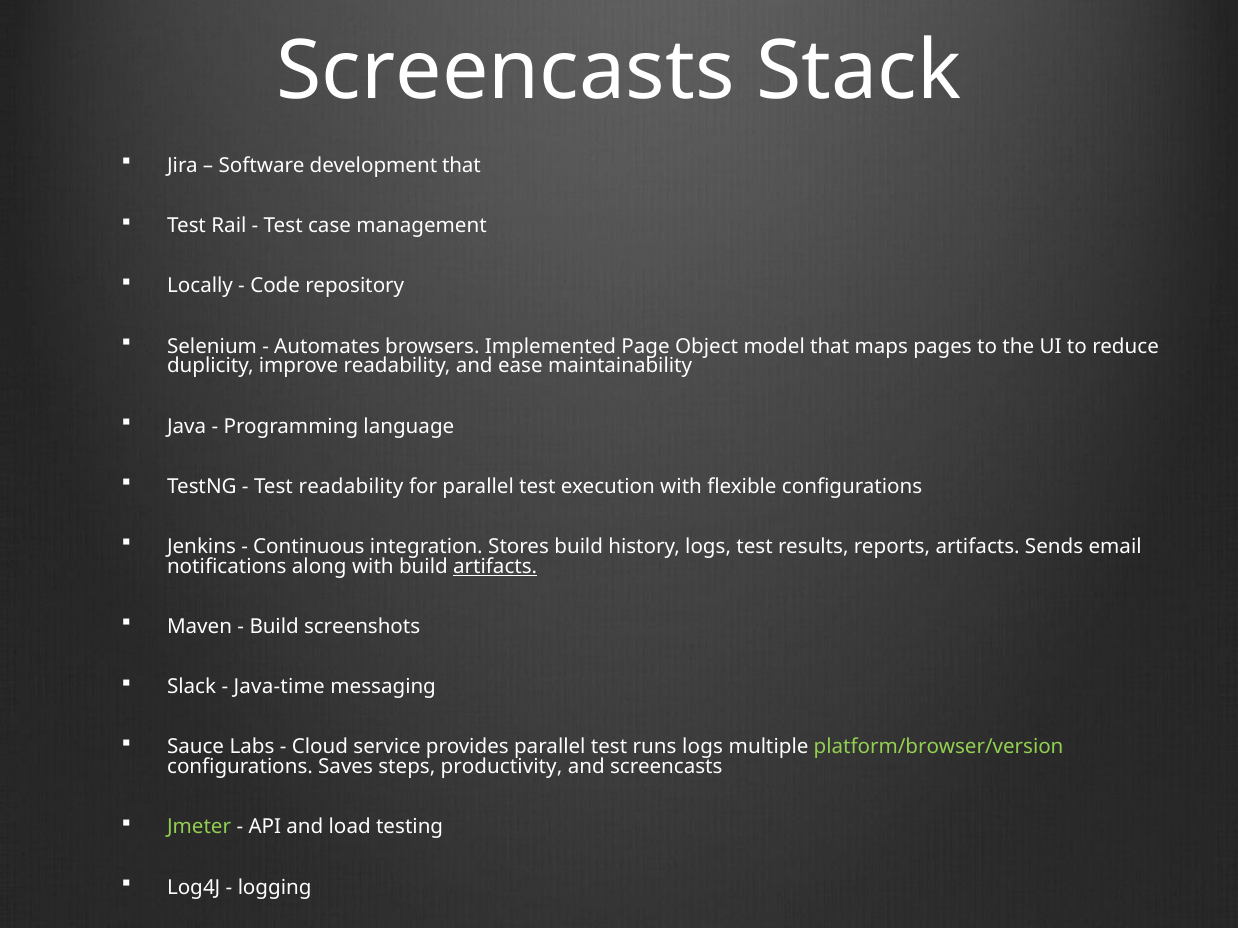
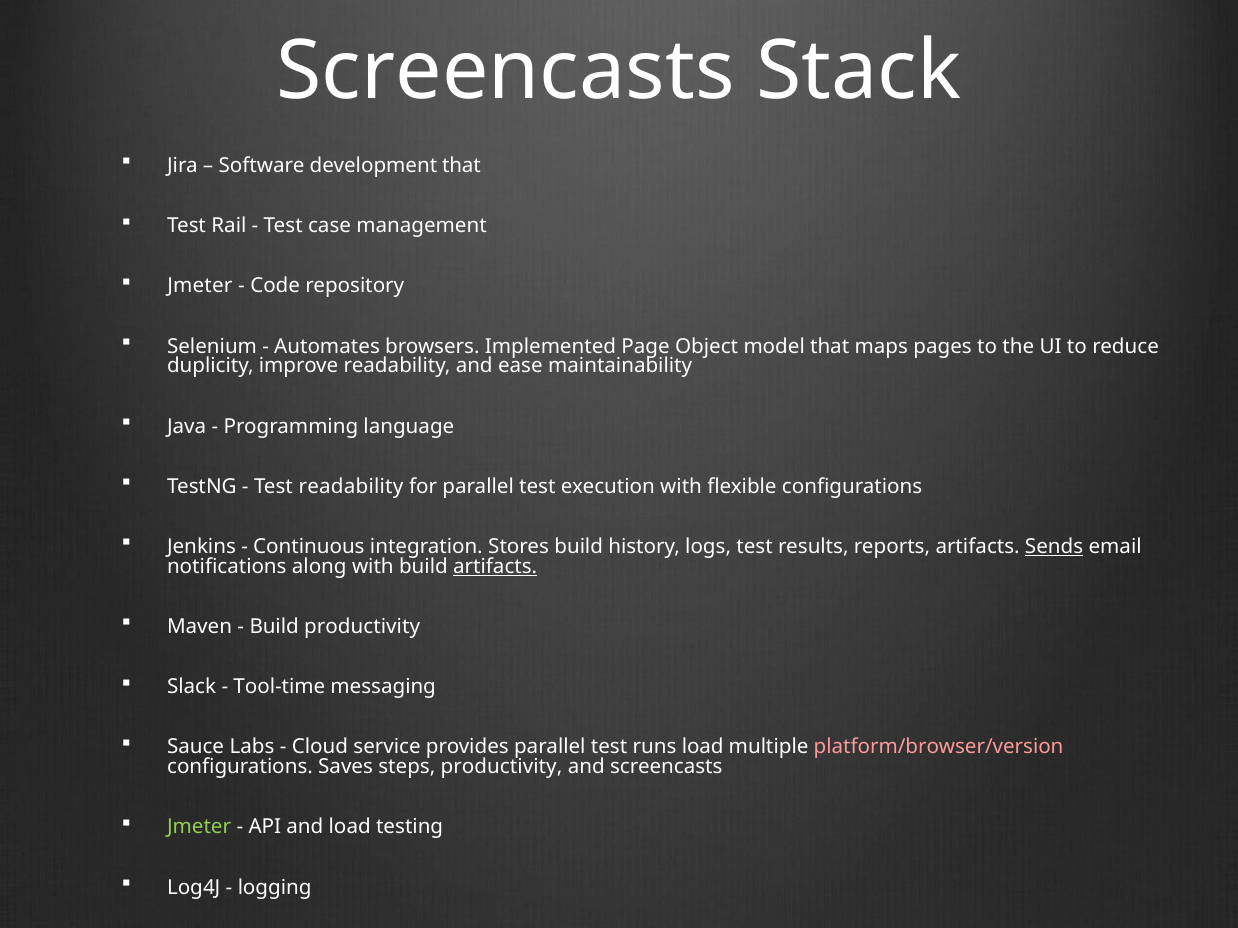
Locally: Locally -> Jmeter (200, 286)
Sends underline: none -> present (1054, 547)
Build screenshots: screenshots -> productivity (362, 627)
Java-time: Java-time -> Tool-time (279, 687)
runs logs: logs -> load (703, 747)
platform/browser/version colour: light green -> pink (939, 747)
